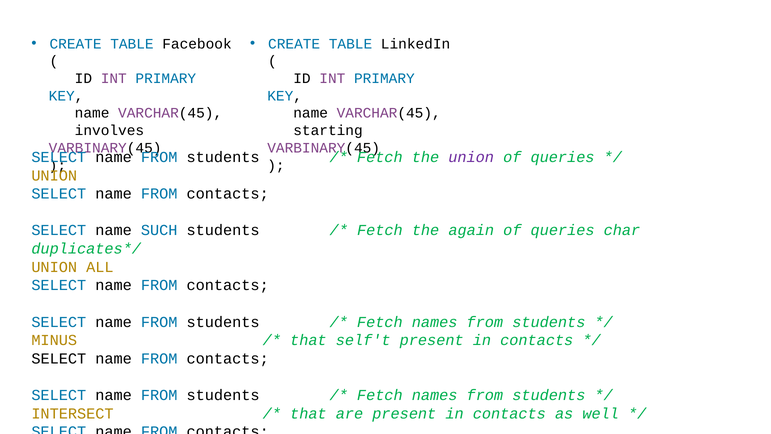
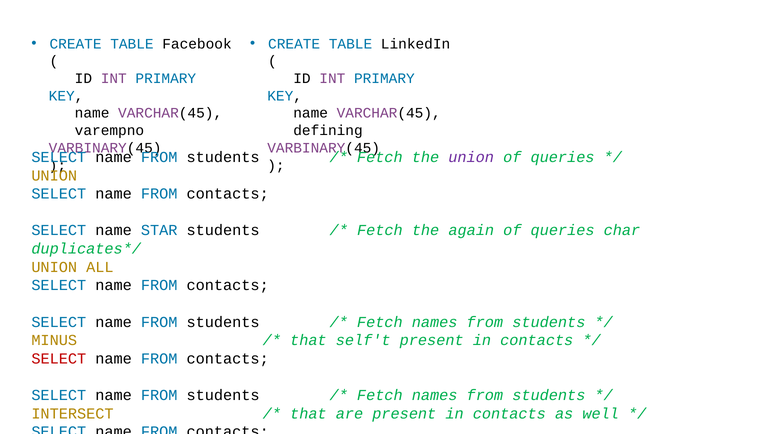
involves: involves -> varempno (109, 130)
starting: starting -> defining (328, 130)
SUCH: SUCH -> STAR (159, 230)
SELECT colour: black -> red (59, 358)
